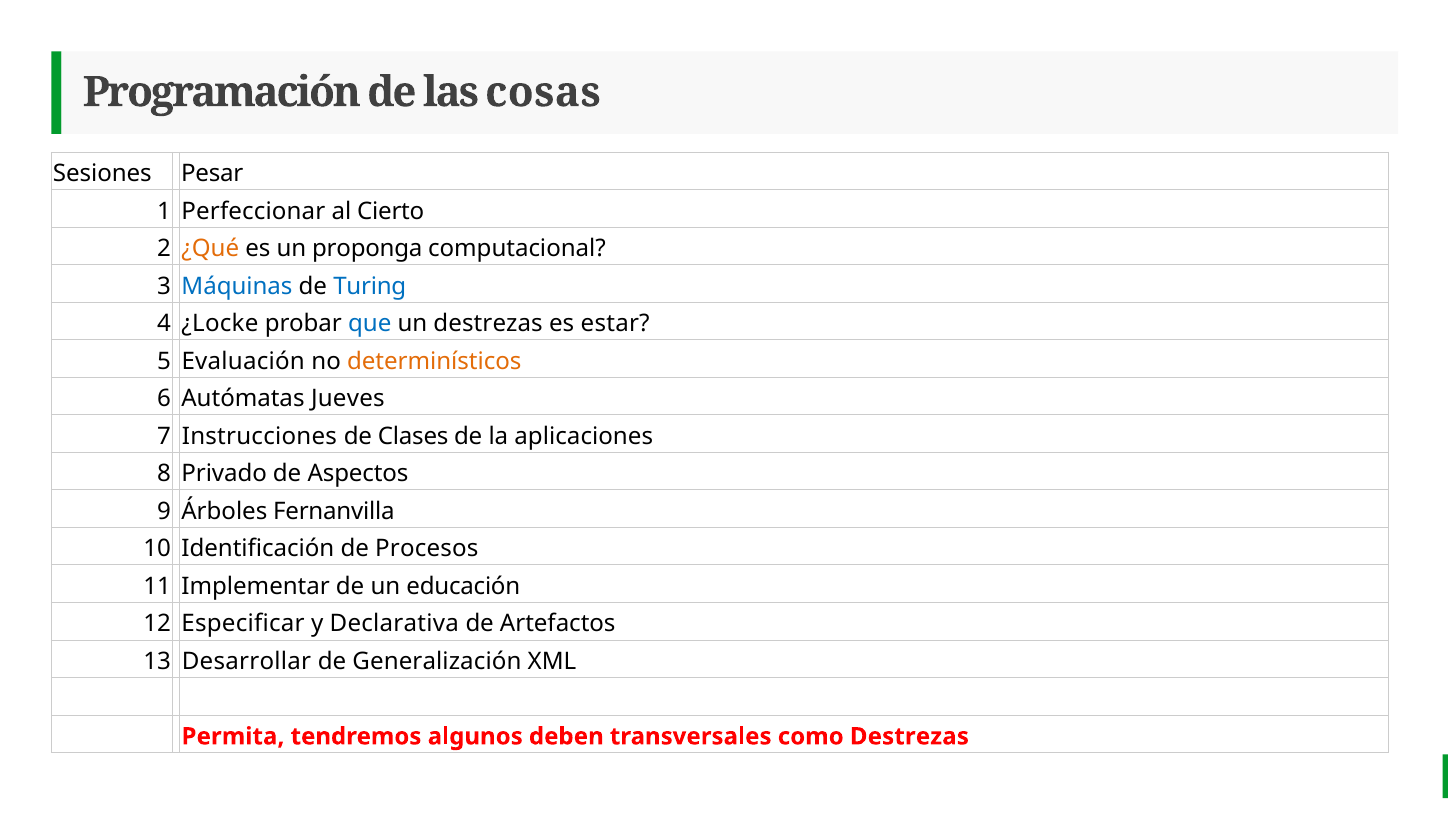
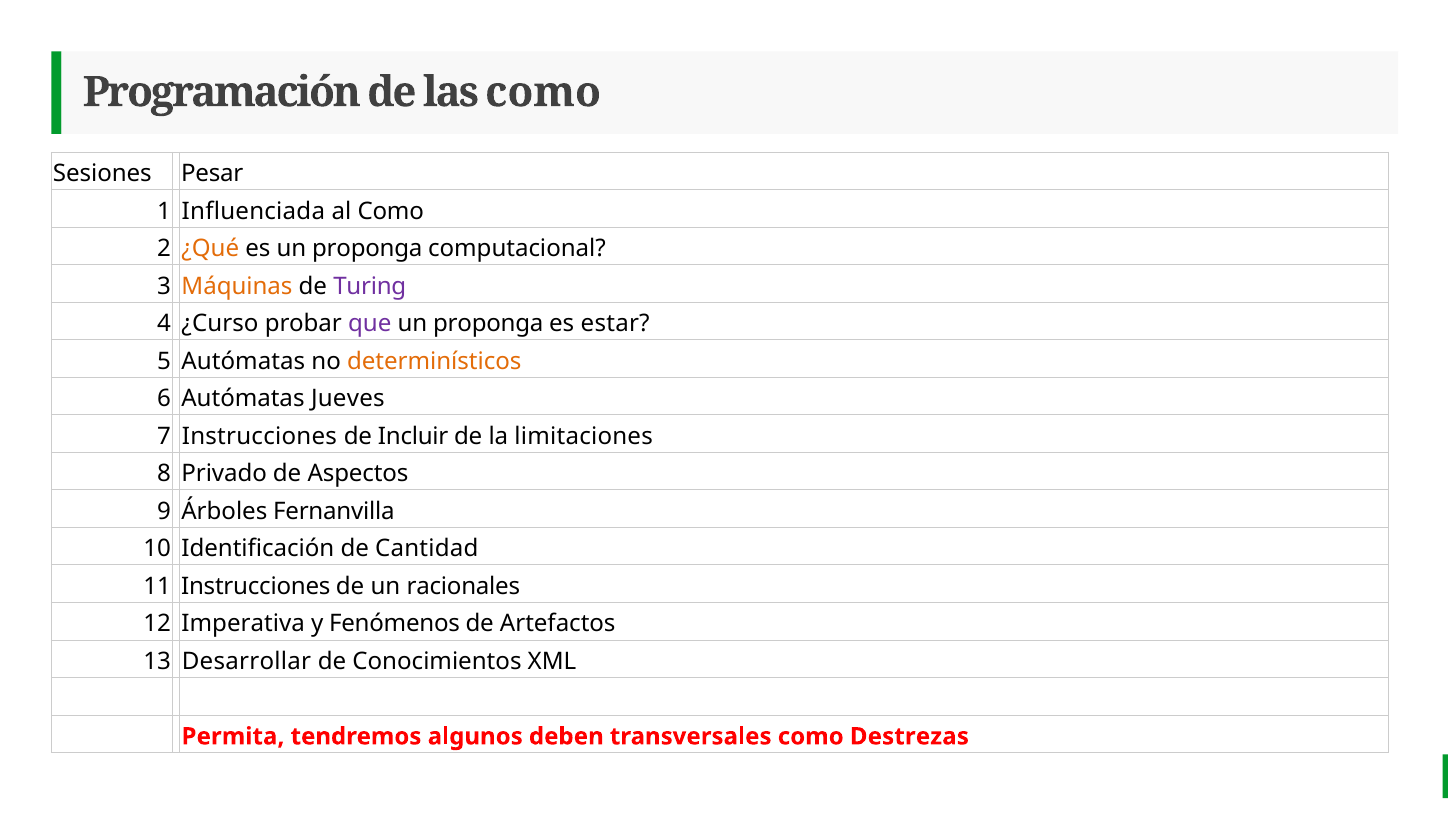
las cosas: cosas -> como (543, 92)
Perfeccionar: Perfeccionar -> Influenciada (253, 211)
al Cierto: Cierto -> Como (391, 211)
Máquinas colour: blue -> orange (237, 286)
Turing colour: blue -> purple (370, 286)
¿Locke: ¿Locke -> ¿Curso (220, 324)
que colour: blue -> purple (370, 324)
destrezas: destrezas -> proponga (488, 324)
5 Evaluación: Evaluación -> Autómatas (243, 362)
Clases: Clases -> Incluir (413, 437)
aplicaciones: aplicaciones -> limitaciones (584, 437)
Procesos: Procesos -> Cantidad (427, 549)
11 Implementar: Implementar -> Instrucciones (256, 587)
educación: educación -> racionales (463, 587)
Especificar: Especificar -> Imperativa (243, 624)
Declarativa: Declarativa -> Fenómenos (395, 624)
Generalización: Generalización -> Conocimientos (437, 662)
